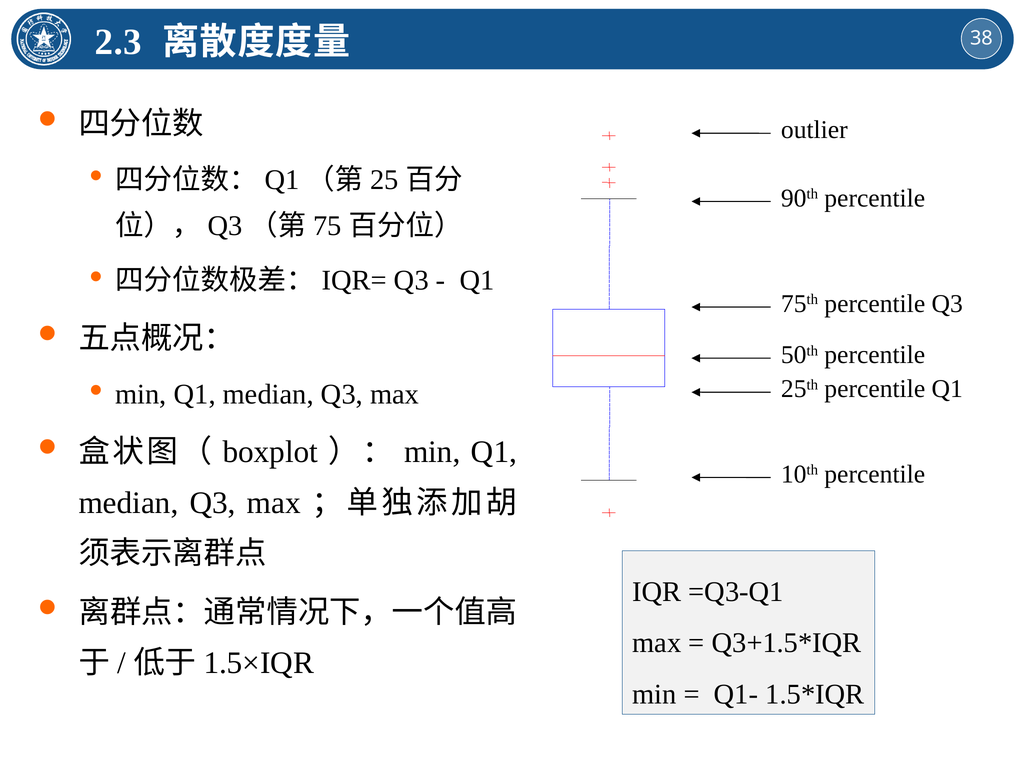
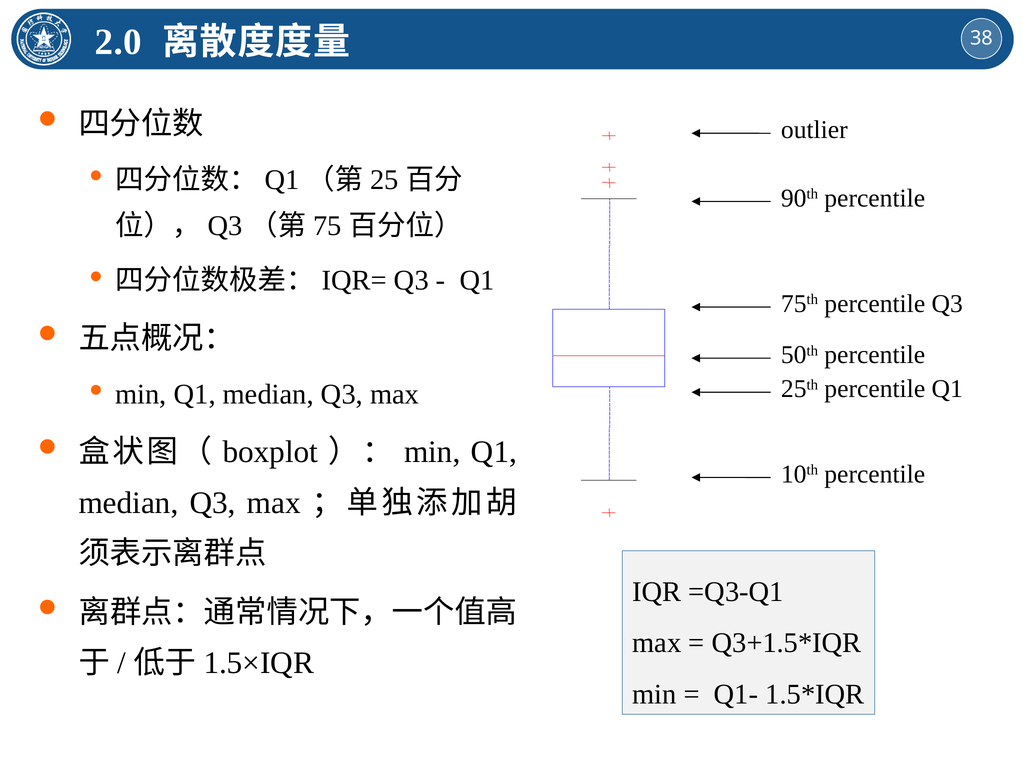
2.3: 2.3 -> 2.0 (118, 42)
